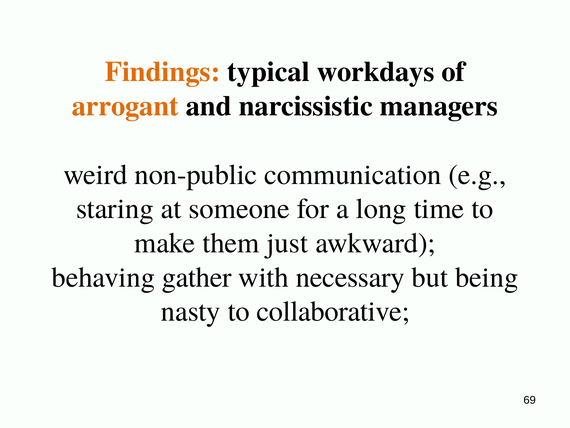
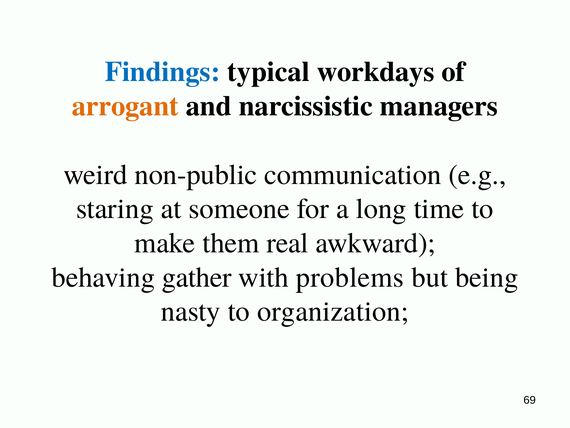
Findings colour: orange -> blue (162, 72)
just: just -> real (287, 243)
necessary: necessary -> problems (350, 277)
collaborative: collaborative -> organization (333, 311)
